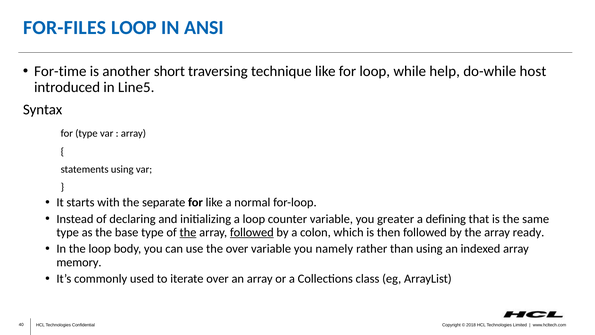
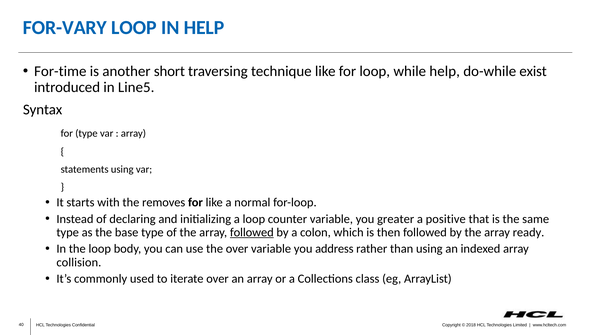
FOR-FILES: FOR-FILES -> FOR-VARY (65, 28)
IN ANSI: ANSI -> HELP (204, 28)
host: host -> exist (533, 71)
separate: separate -> removes (164, 202)
defining: defining -> positive (446, 219)
the underline: present -> none (188, 232)
namely: namely -> address (334, 249)
memory: memory -> collision (79, 262)
